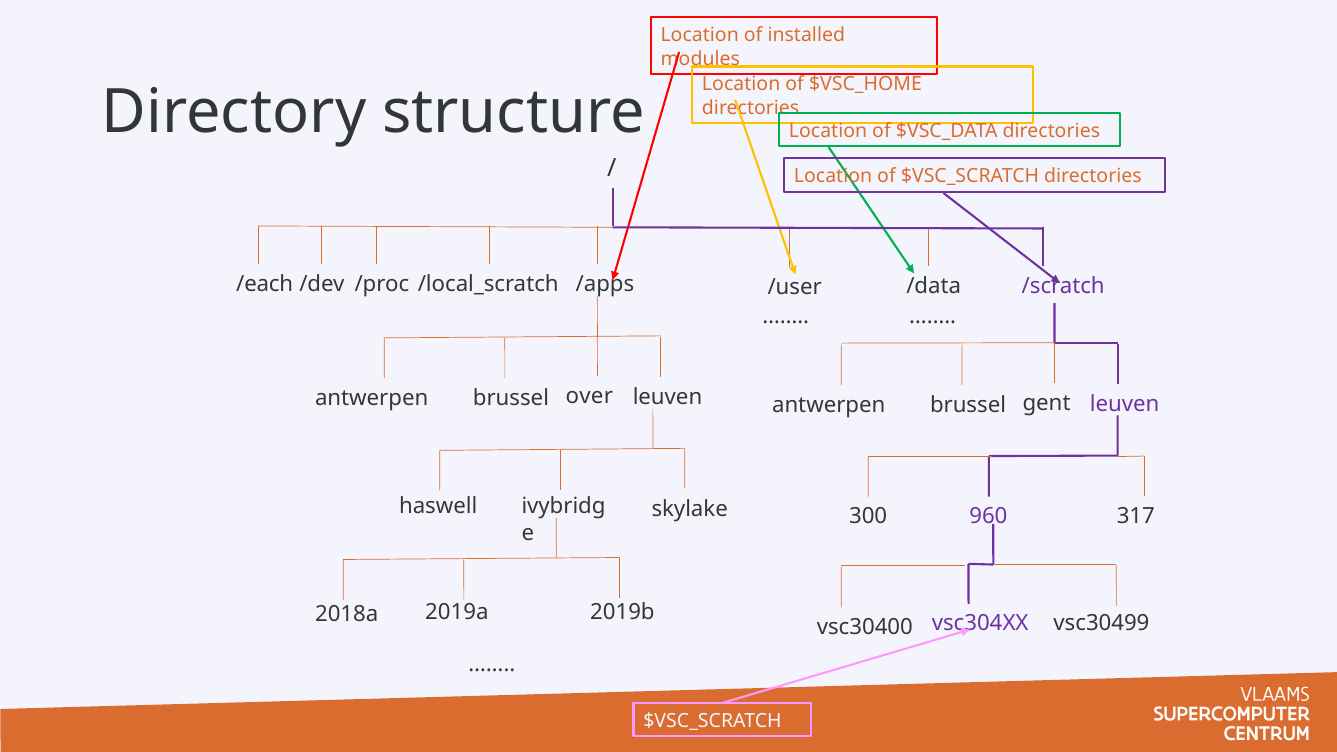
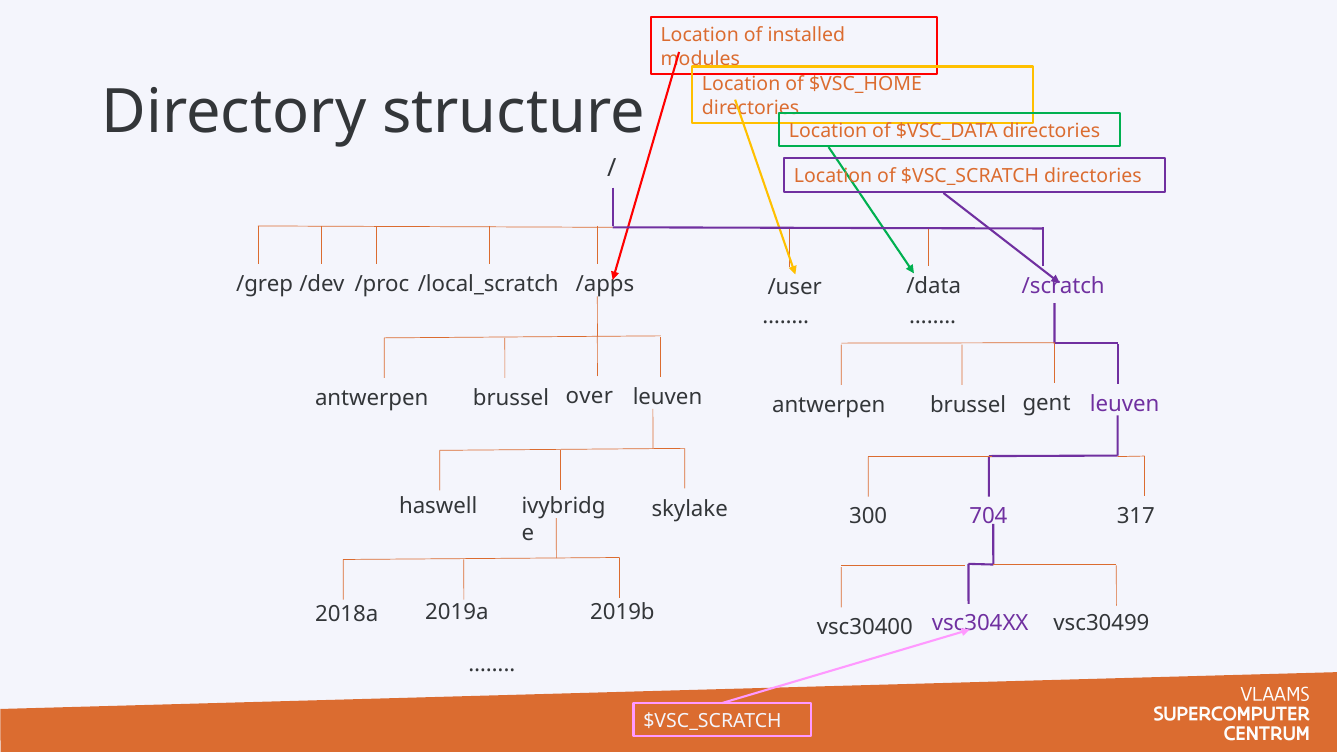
/each: /each -> /grep (265, 284)
960: 960 -> 704 (988, 517)
